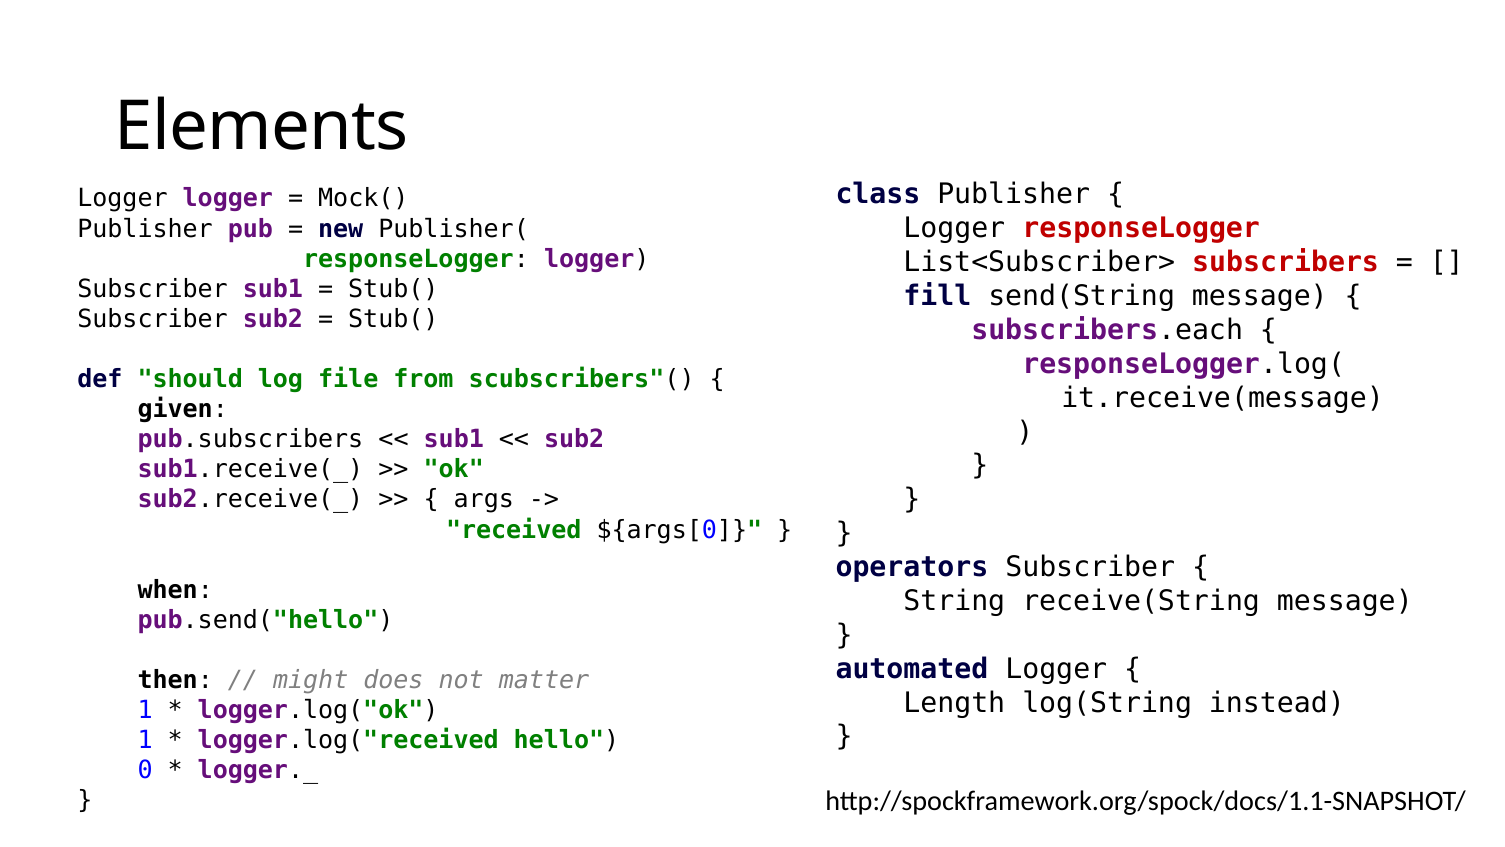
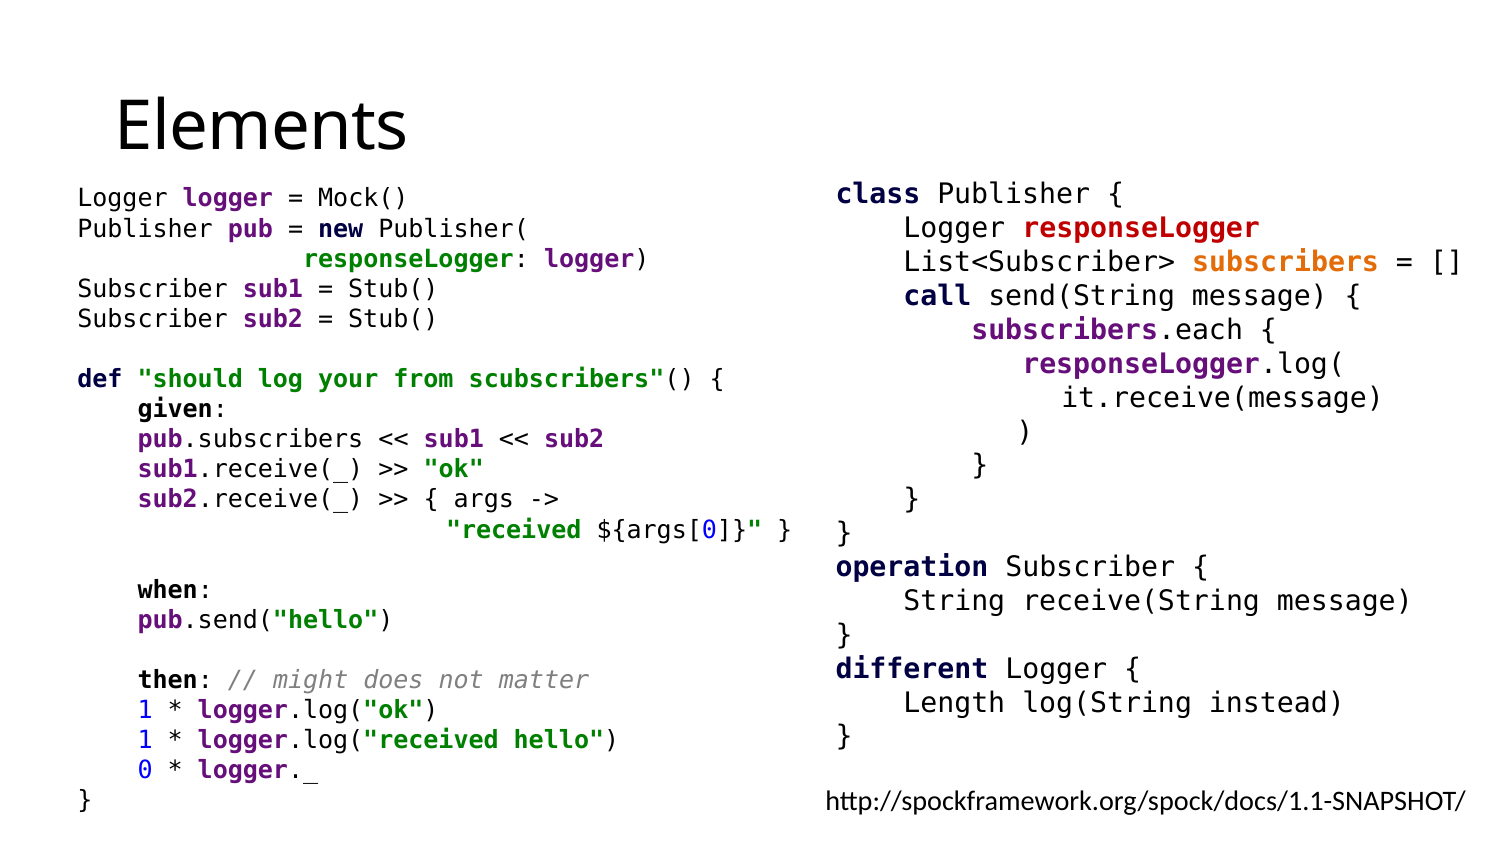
subscribers colour: red -> orange (1286, 262)
fill: fill -> call (937, 296)
file: file -> your (348, 379)
operators: operators -> operation (912, 567)
automated: automated -> different (912, 669)
